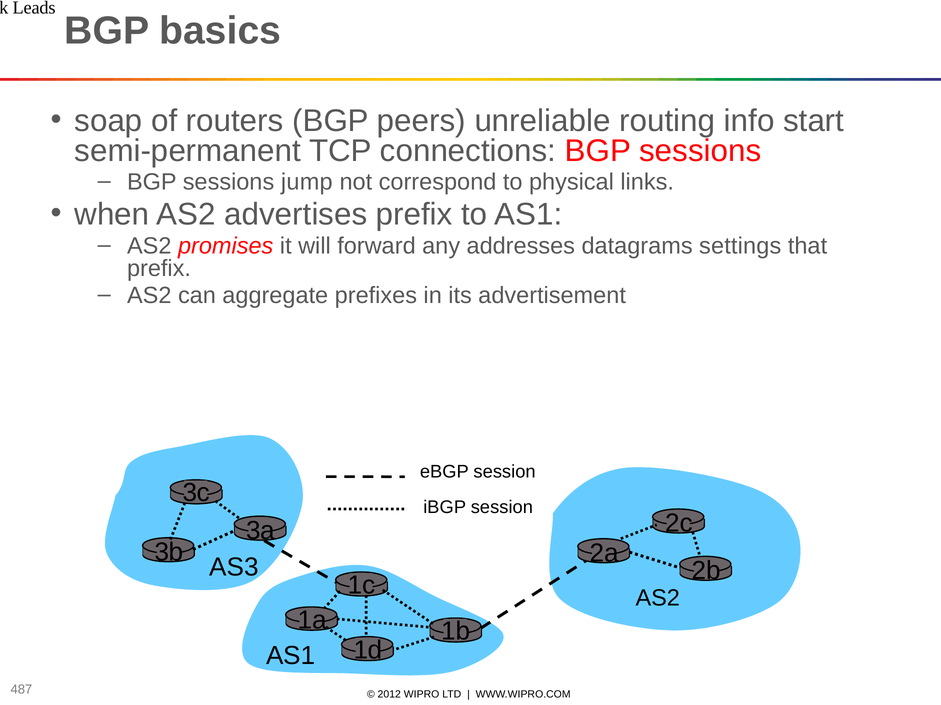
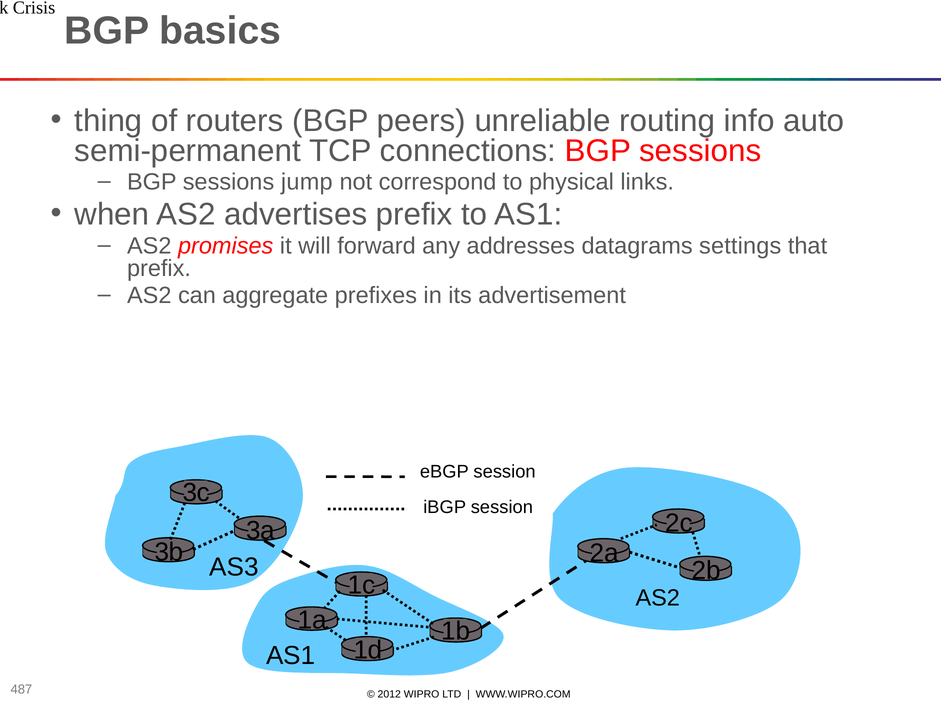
Leads: Leads -> Crisis (34, 8)
soap: soap -> thing (108, 121)
start: start -> auto (814, 121)
